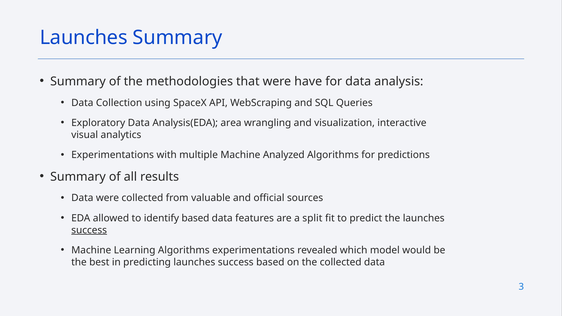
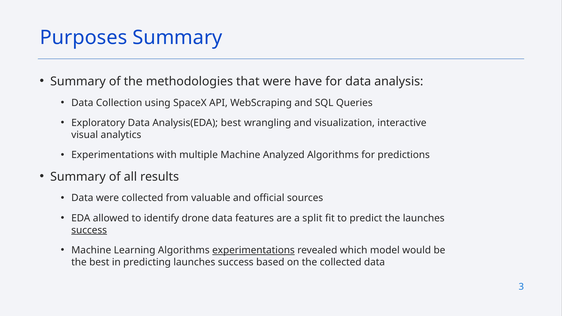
Launches: Launches -> Purposes (84, 38)
Analysis(EDA area: area -> best (231, 123)
identify based: based -> drone (195, 218)
experimentations underline: none -> present (253, 250)
